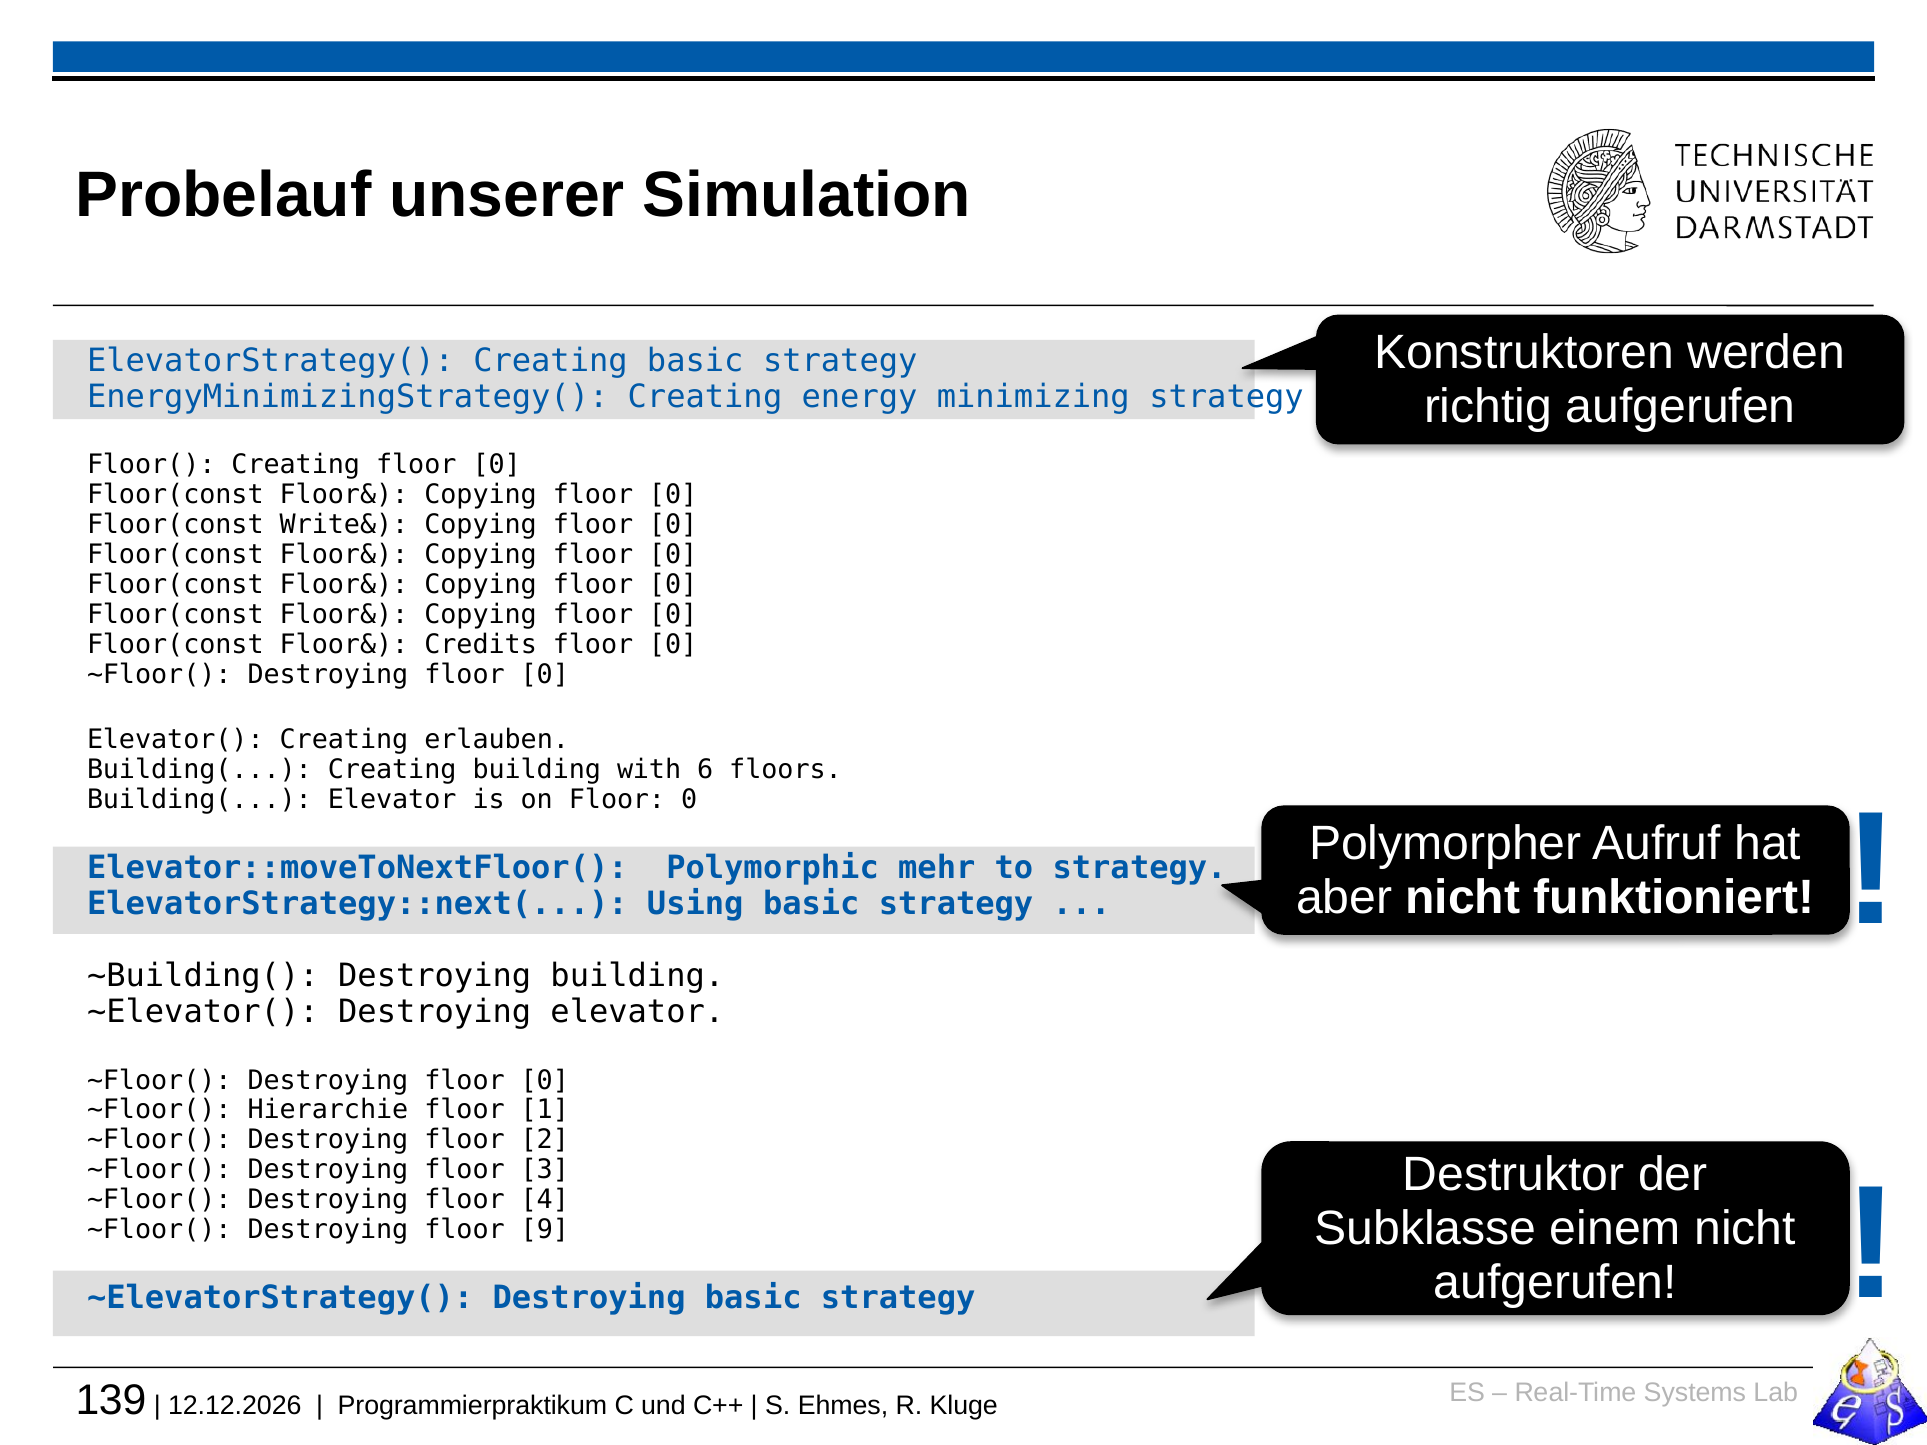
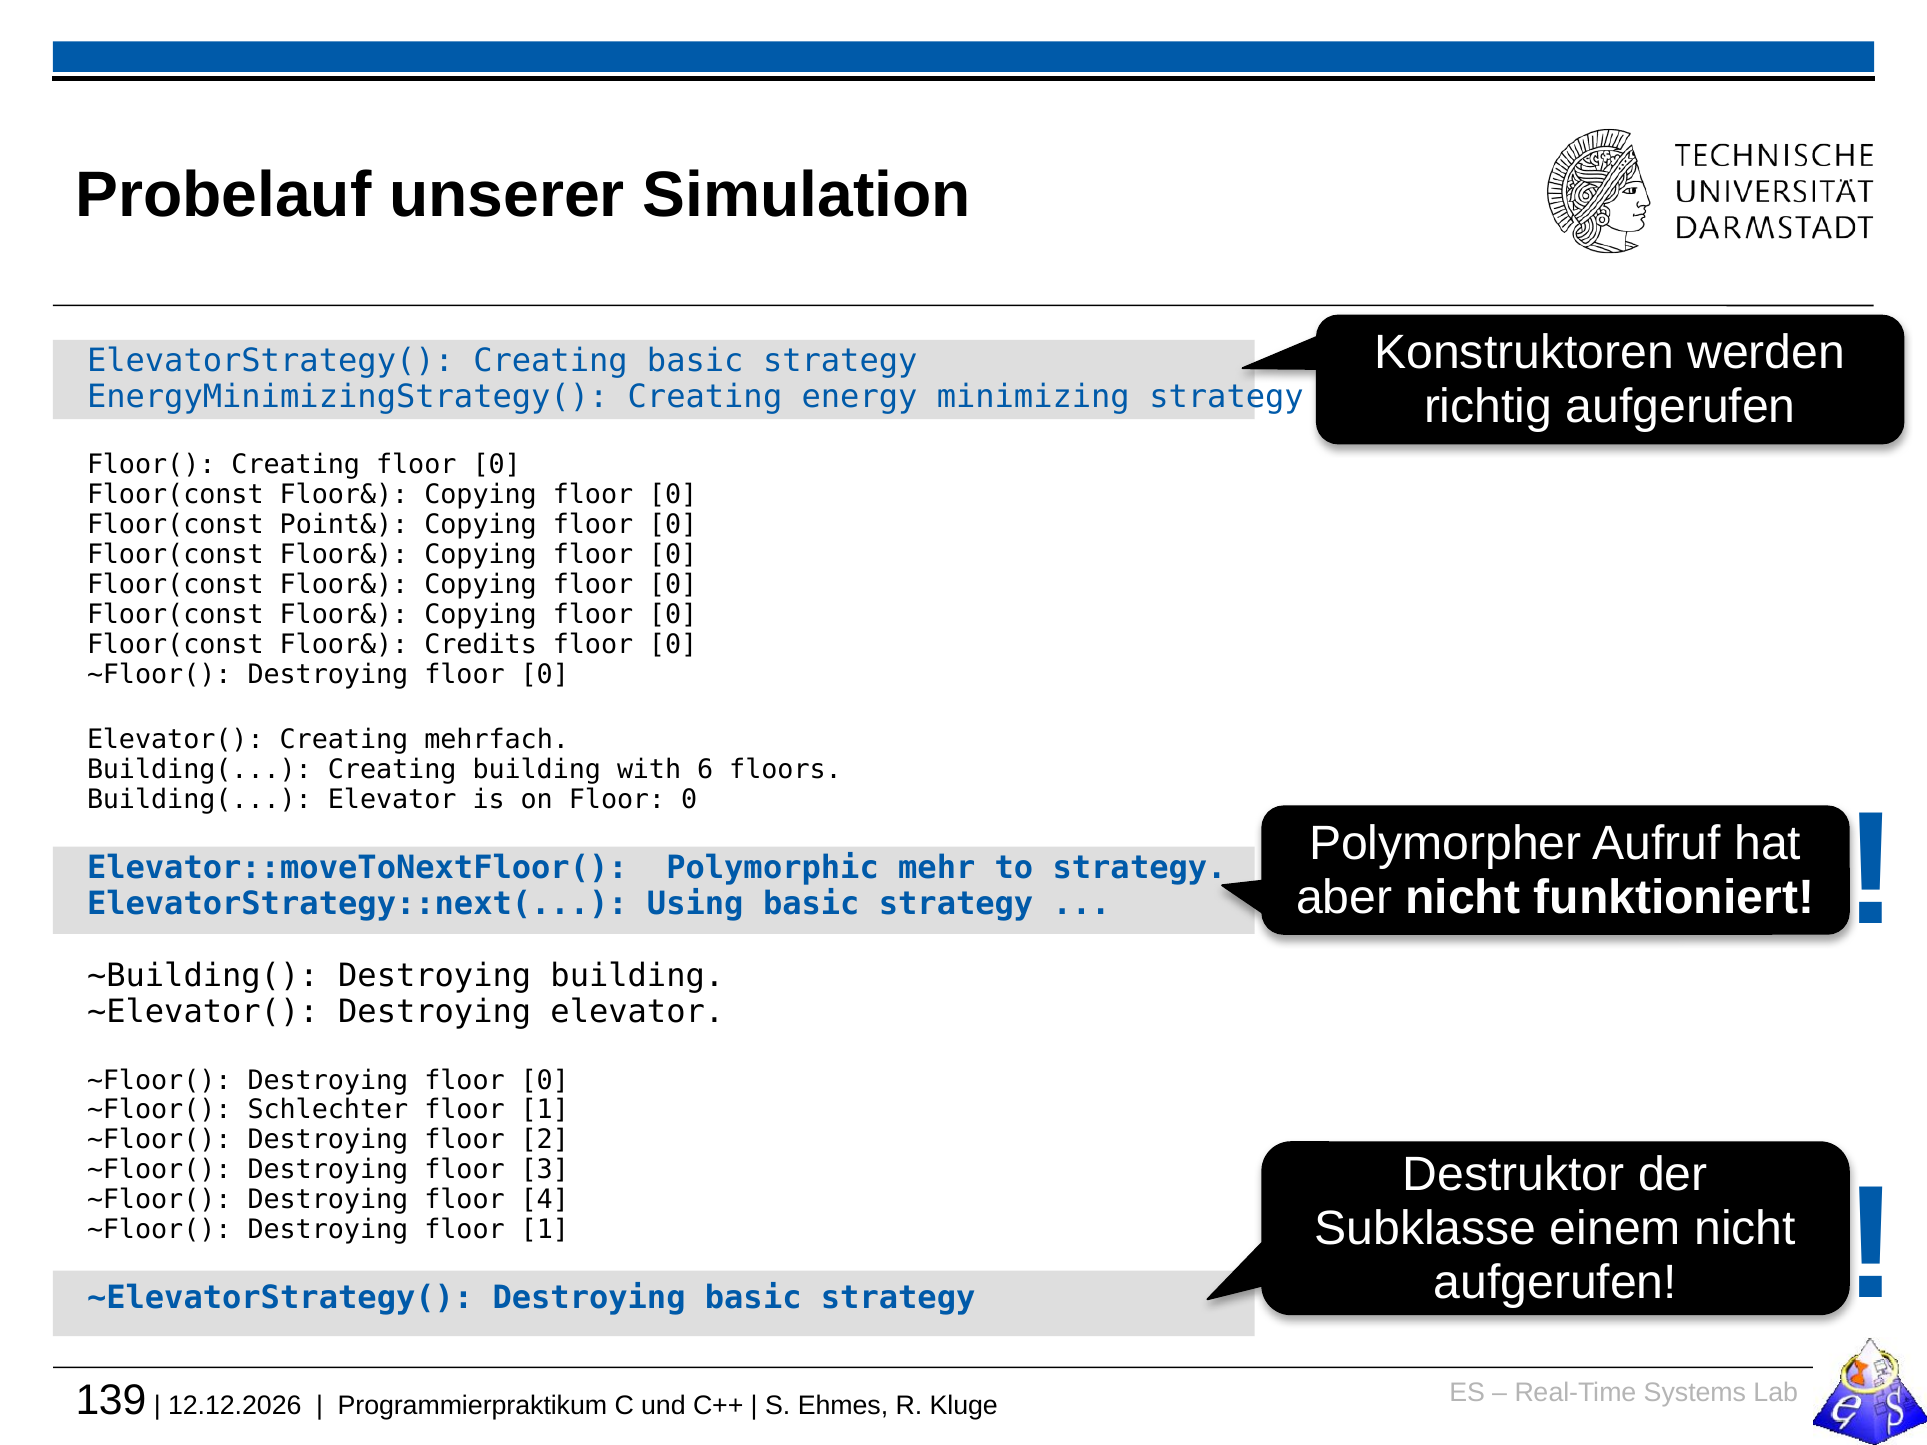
Write&: Write& -> Point& (344, 525)
erlauben: erlauben -> mehrfach (497, 740)
Hierarchie: Hierarchie -> Schlechter (328, 1110)
Destroying floor 9: 9 -> 1 (545, 1230)
